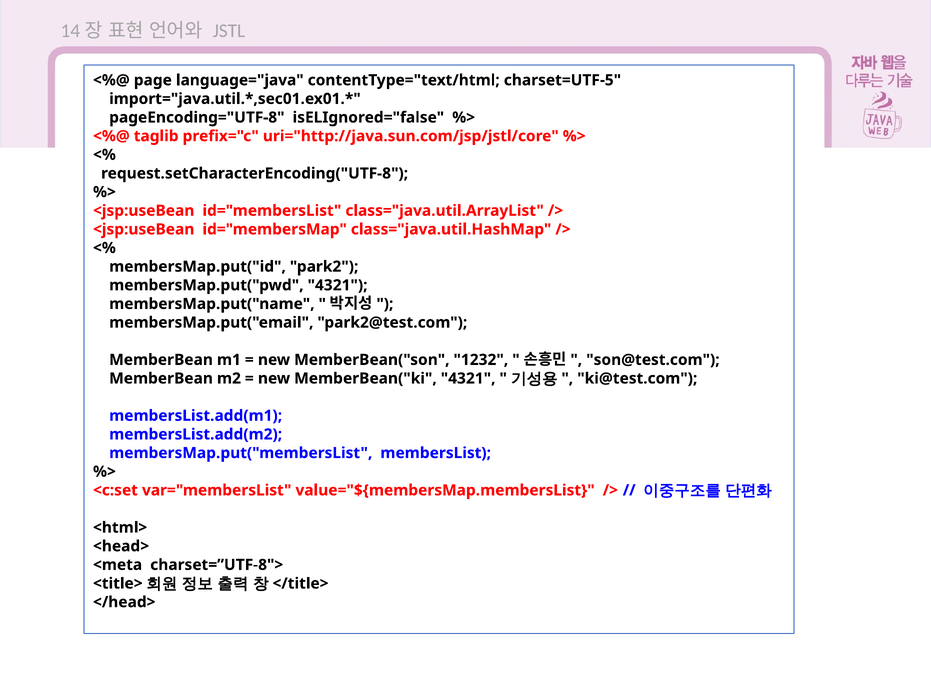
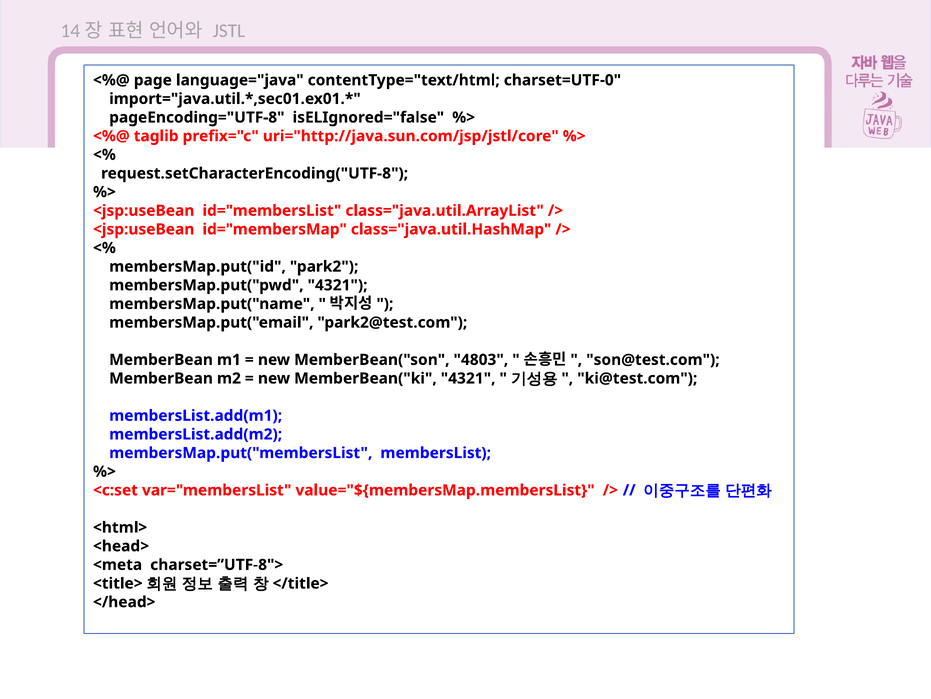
charset=UTF-5: charset=UTF-5 -> charset=UTF-0 (562, 80)
1232: 1232 -> 4803 (481, 359)
